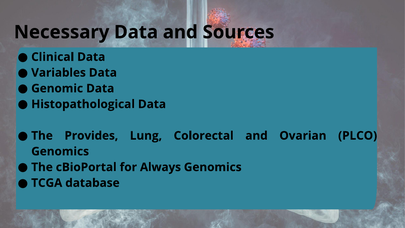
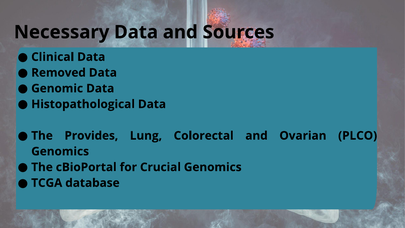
Variables: Variables -> Removed (59, 73)
Always: Always -> Crucial (160, 167)
